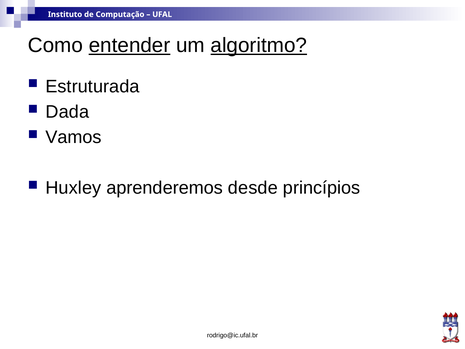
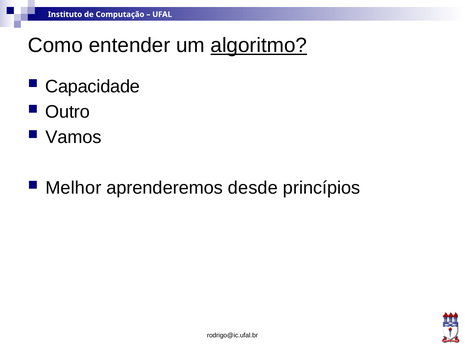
entender underline: present -> none (130, 45)
Estruturada: Estruturada -> Capacidade (93, 86)
Dada: Dada -> Outro (68, 112)
Huxley: Huxley -> Melhor (73, 188)
